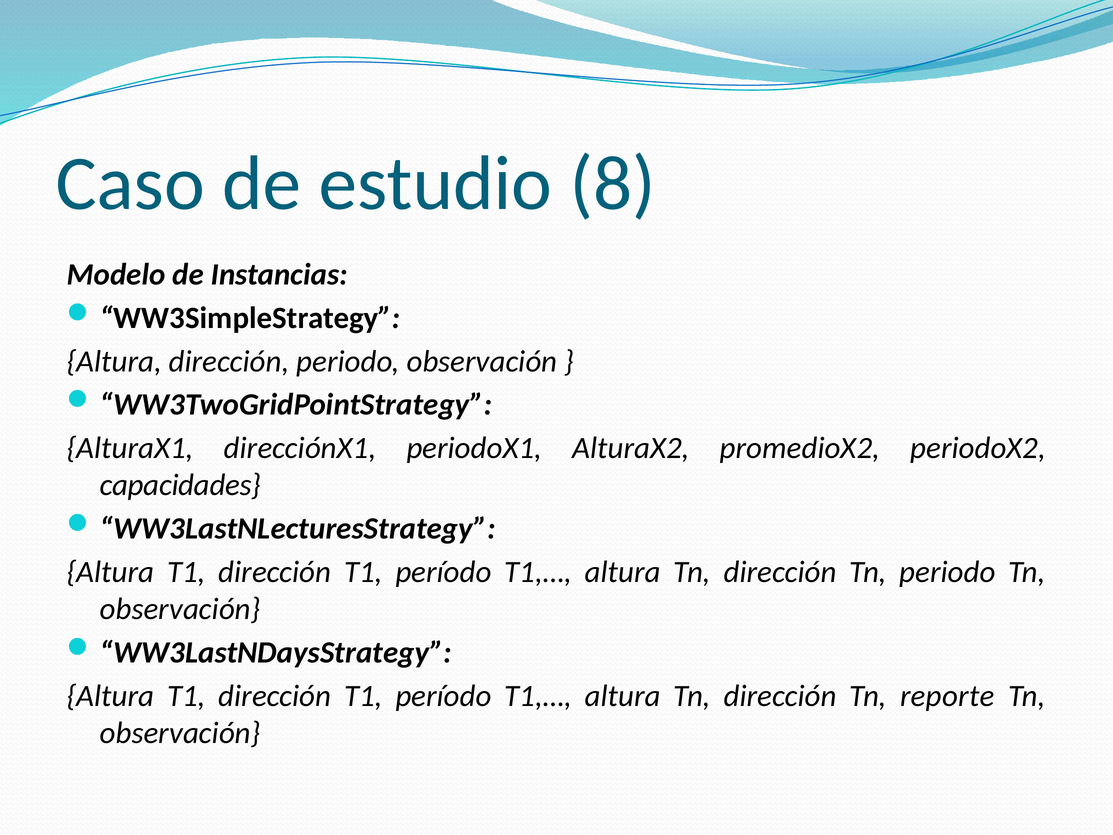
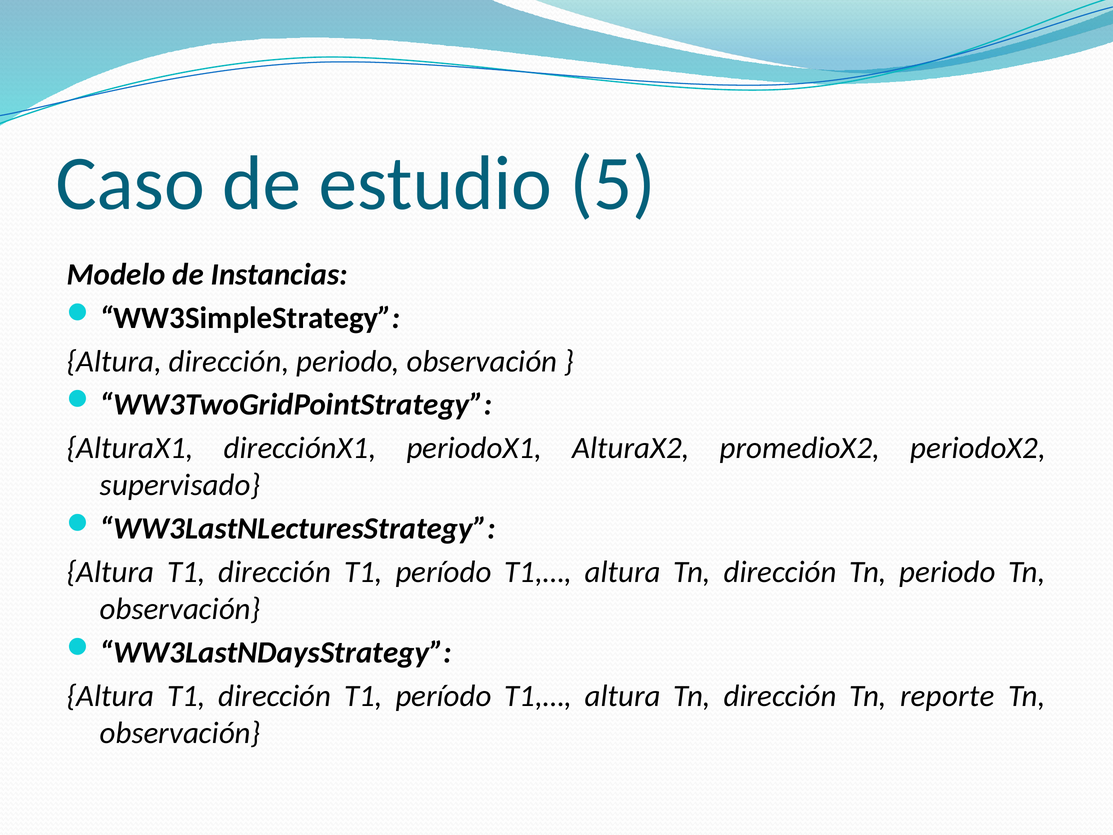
8: 8 -> 5 (613, 184)
capacidades: capacidades -> supervisado (180, 485)
